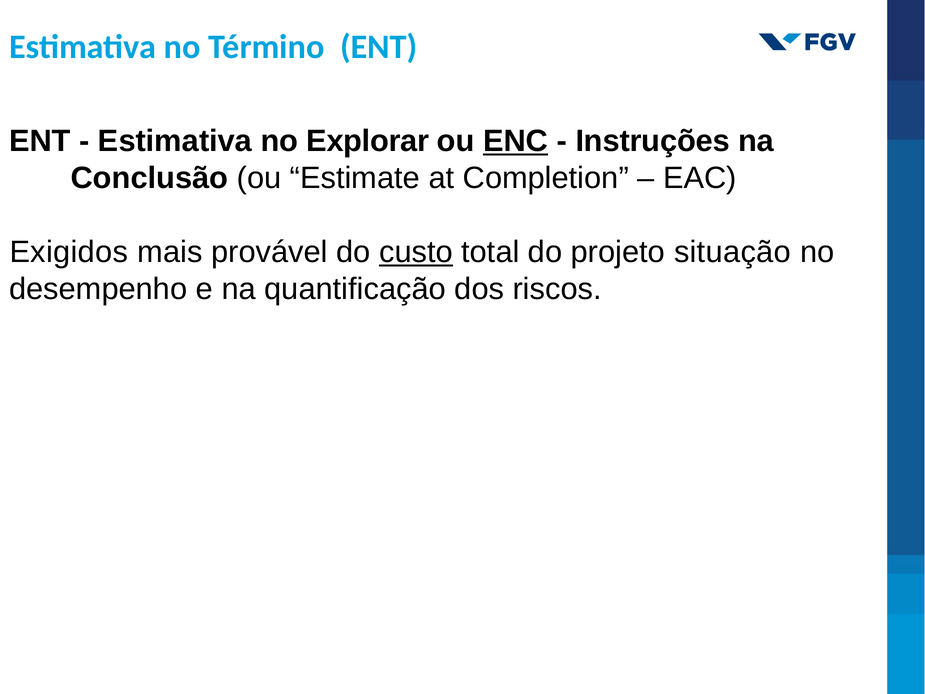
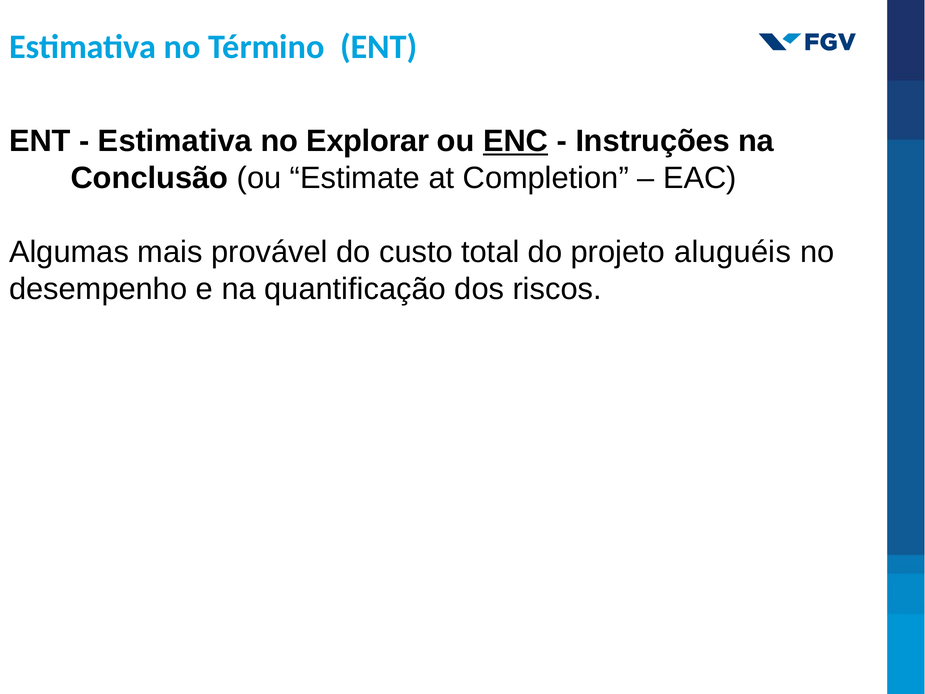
Exigidos: Exigidos -> Algumas (69, 252)
custo underline: present -> none (416, 252)
situação: situação -> aluguéis (733, 252)
